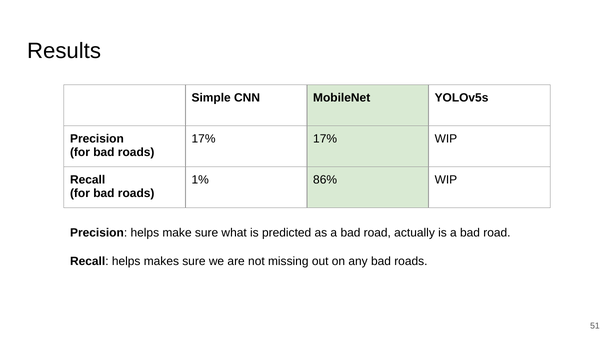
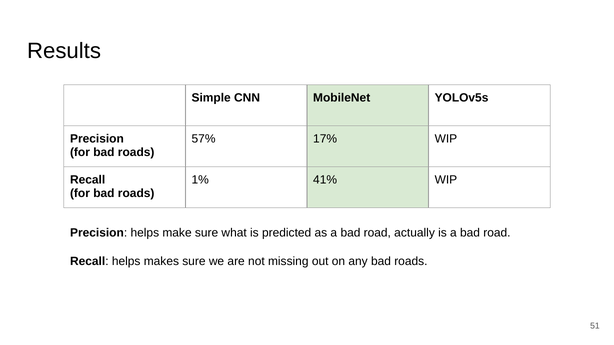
17%: 17% -> 57% (204, 139)
86%: 86% -> 41% (325, 180)
